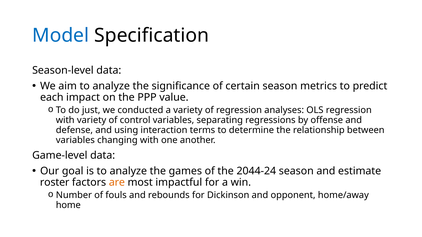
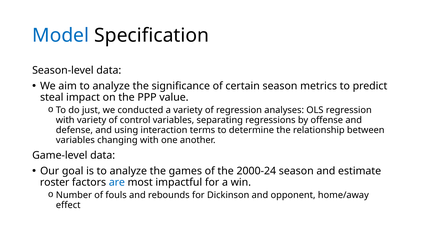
each: each -> steal (52, 98)
2044-24: 2044-24 -> 2000-24 (256, 171)
are colour: orange -> blue (117, 183)
home: home -> effect (68, 205)
